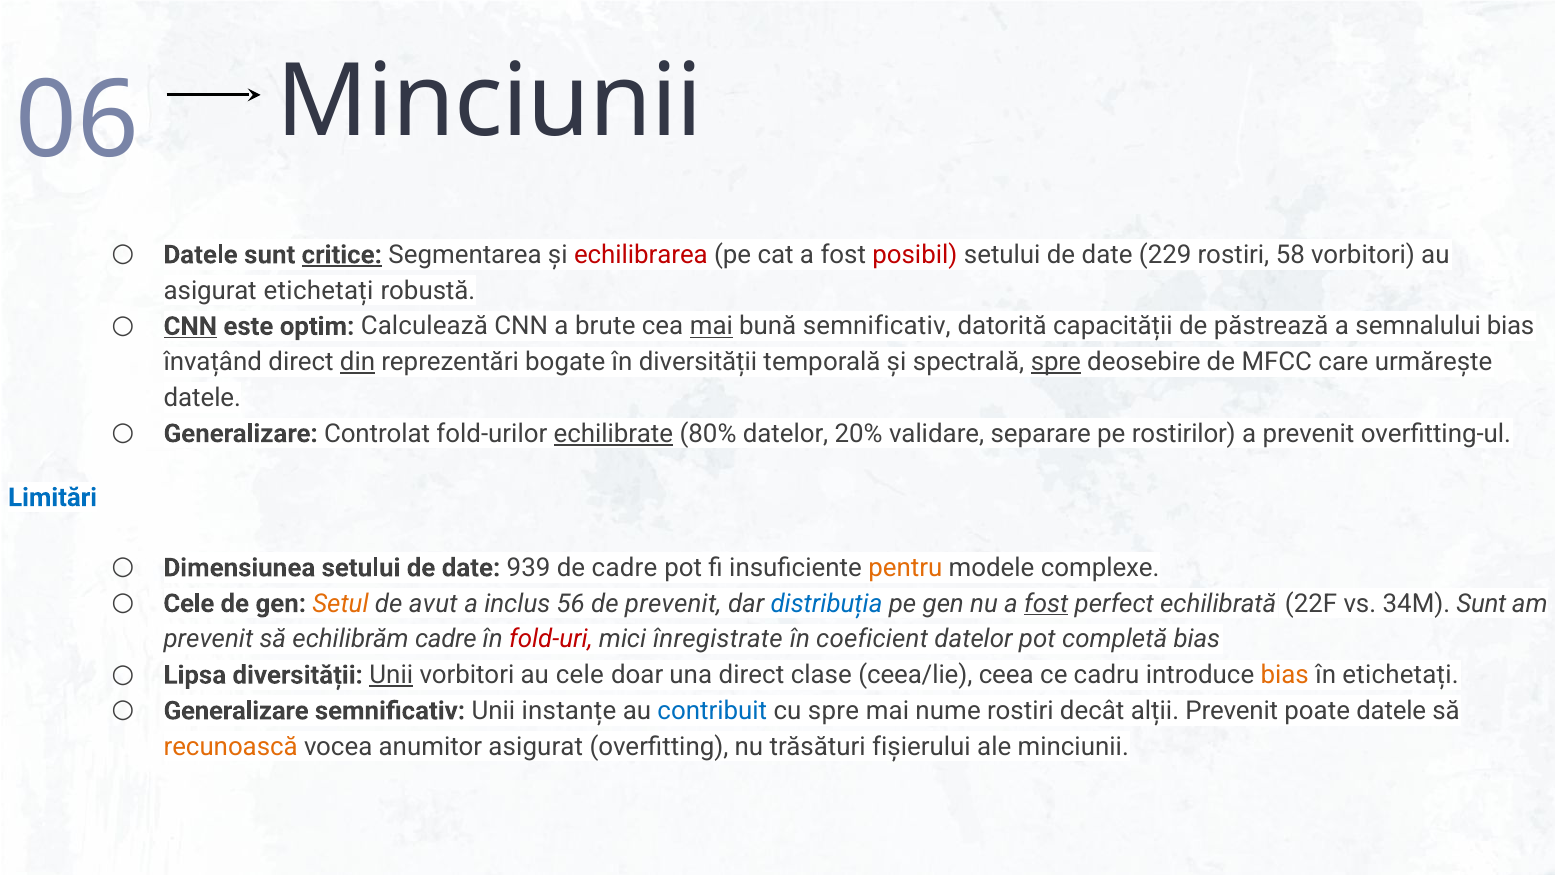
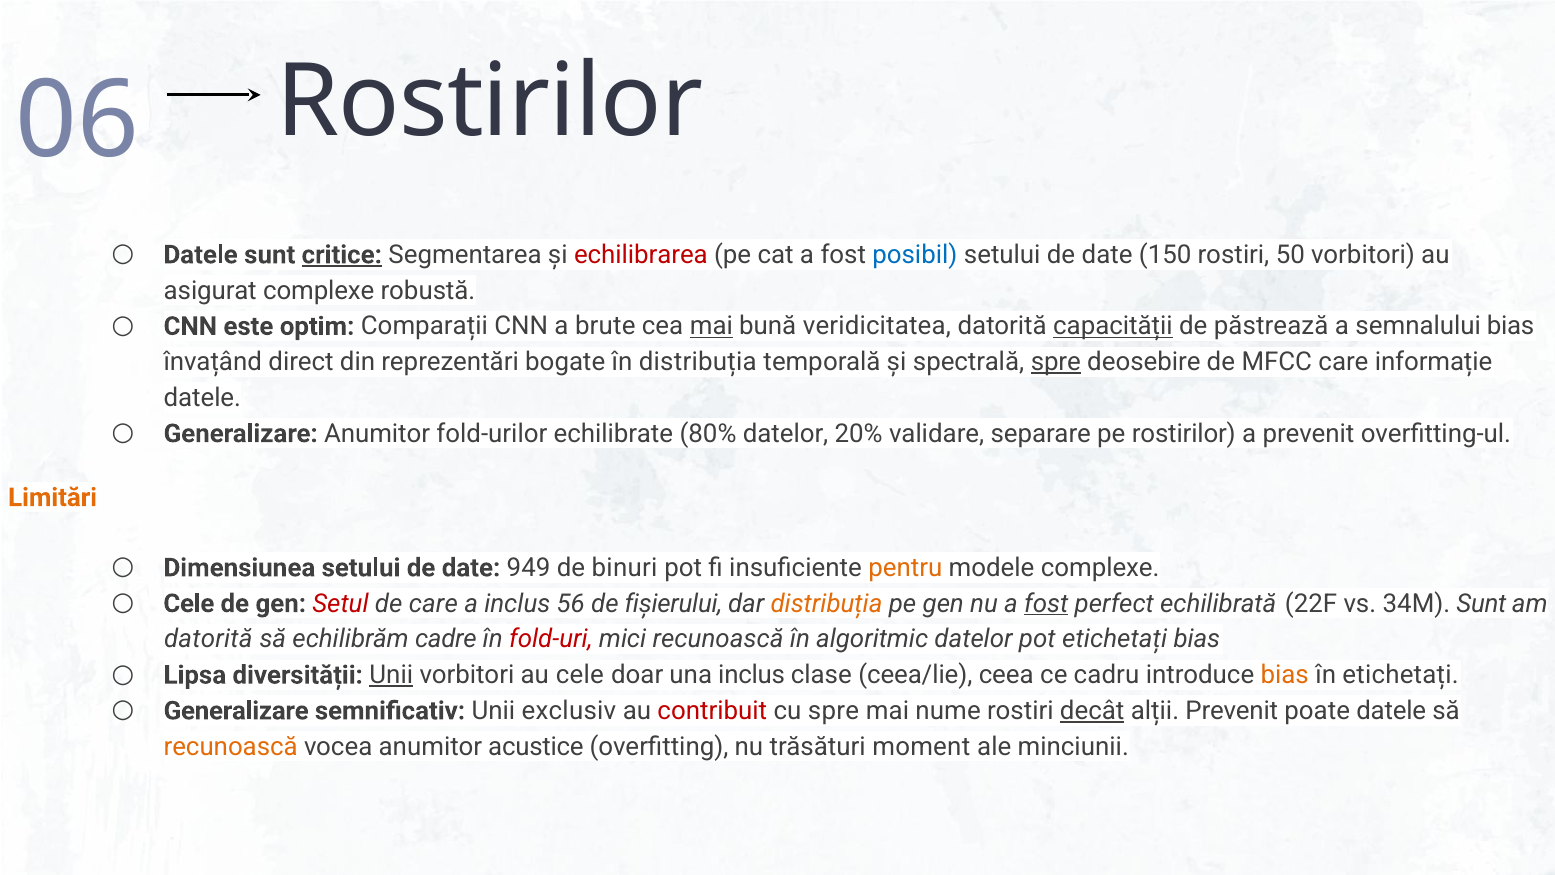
Minciunii: Minciunii -> Rostirilor (490, 102)
posibil colour: red -> blue (915, 255)
229: 229 -> 150 (1165, 255)
58: 58 -> 50 (1290, 255)
asigurat etichetați: etichetați -> complexe (319, 290)
CNN underline: present -> none (190, 326)
Calculează: Calculează -> Comparații (424, 326)
bună semnificativ: semnificativ -> veridicitatea (877, 326)
capacității underline: none -> present (1113, 326)
din underline: present -> none (358, 362)
în diversității: diversității -> distribuția (698, 362)
urmărește: urmărește -> informație (1434, 362)
Generalizare Controlat: Controlat -> Anumitor (377, 433)
echilibrate underline: present -> none (613, 433)
Limitări colour: blue -> orange (53, 497)
939: 939 -> 949 (529, 568)
de cadre: cadre -> binuri (625, 568)
Setul colour: orange -> red (340, 603)
de avut: avut -> care (433, 603)
de prevenit: prevenit -> fișierului (673, 603)
distribuția colour: blue -> orange (826, 603)
prevenit: prevenit -> datorită (208, 639)
mici înregistrate: înregistrate -> recunoască (718, 639)
coeficient: coeficient -> algoritmic (872, 639)
pot completă: completă -> etichetați (1115, 639)
una direct: direct -> inclus (752, 675)
instanțe: instanțe -> exclusiv (569, 711)
contribuit colour: blue -> red (712, 711)
decât underline: none -> present (1092, 711)
anumitor asigurat: asigurat -> acustice (536, 746)
fișierului: fișierului -> moment (921, 746)
